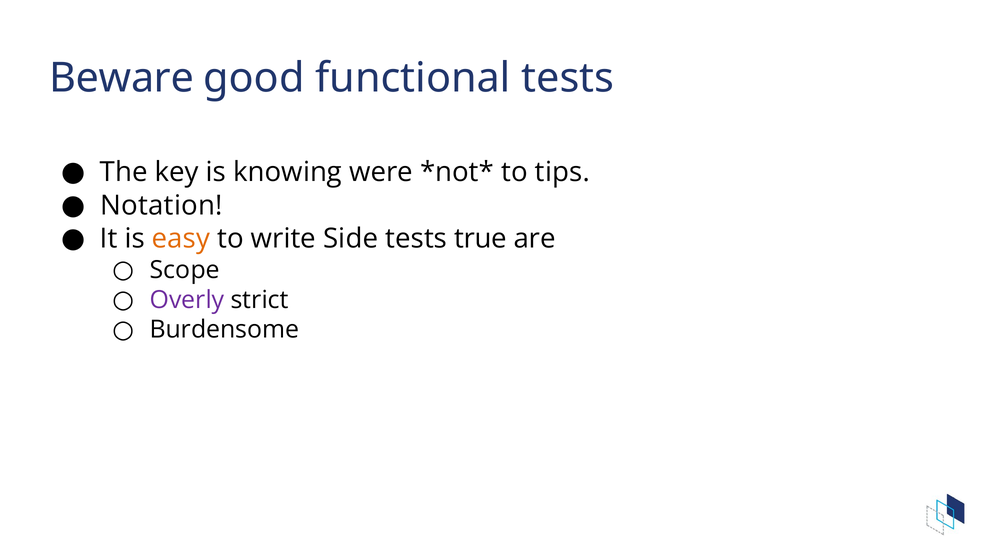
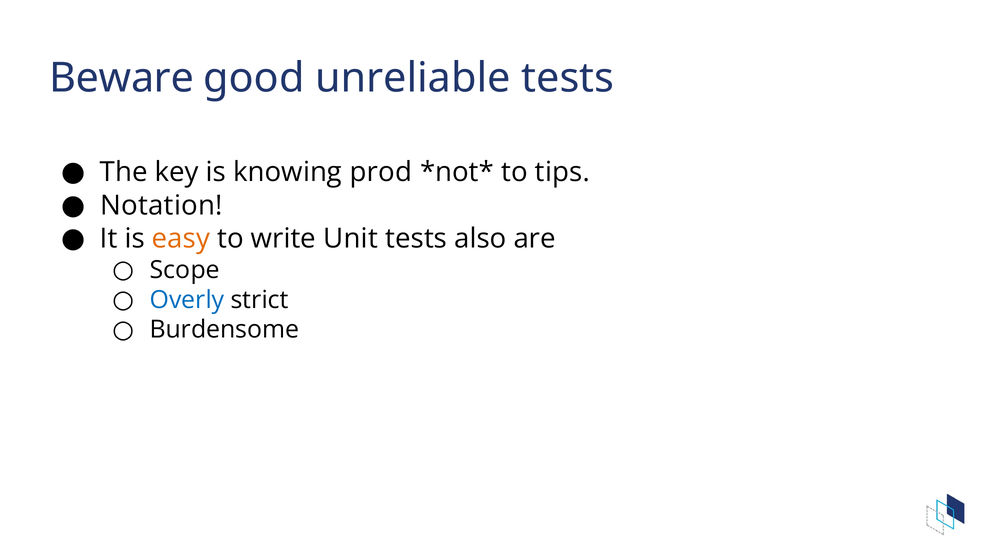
functional: functional -> unreliable (413, 78)
were: were -> prod (381, 172)
Side: Side -> Unit (351, 238)
true: true -> also (480, 238)
Overly colour: purple -> blue (187, 300)
